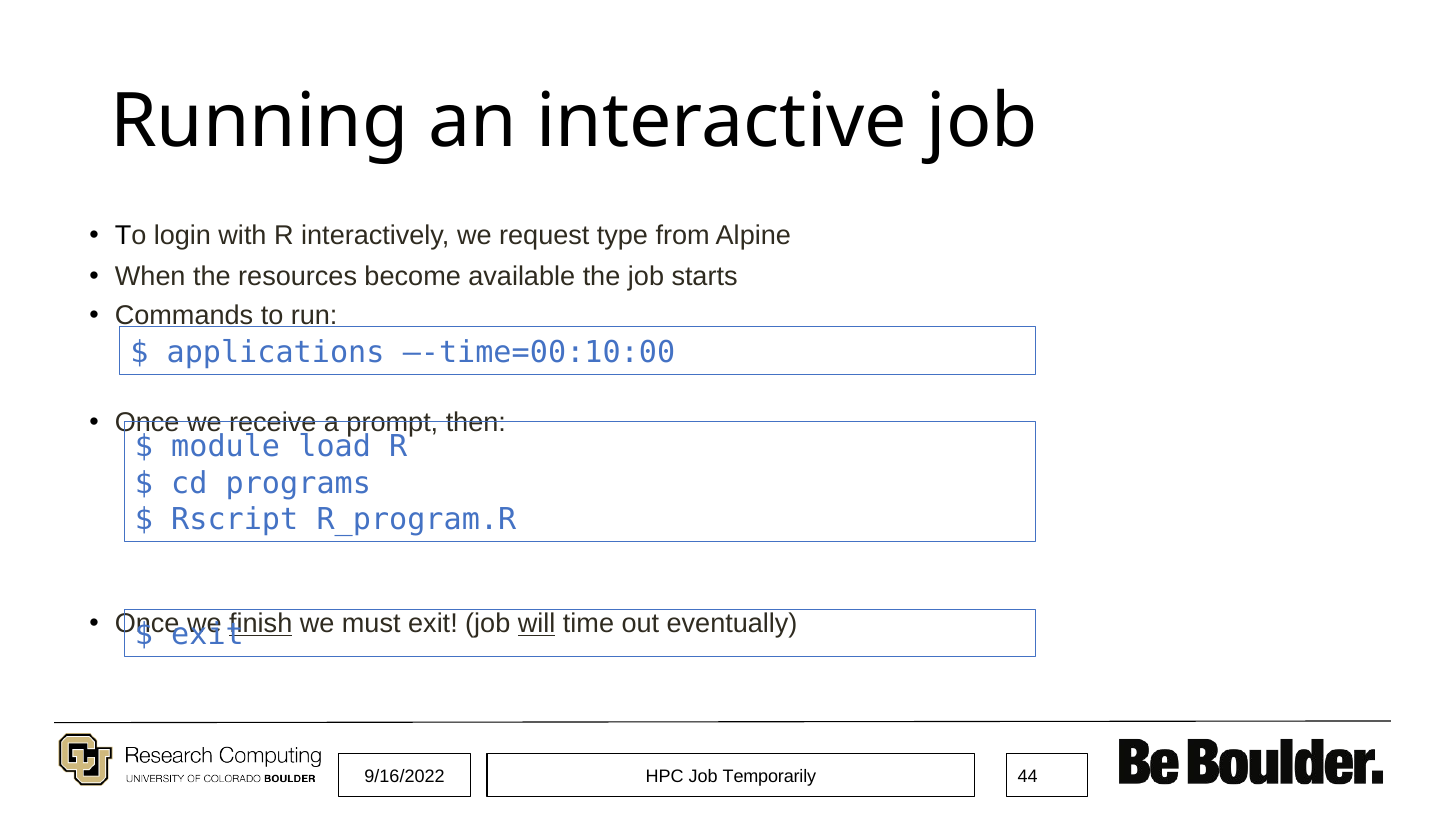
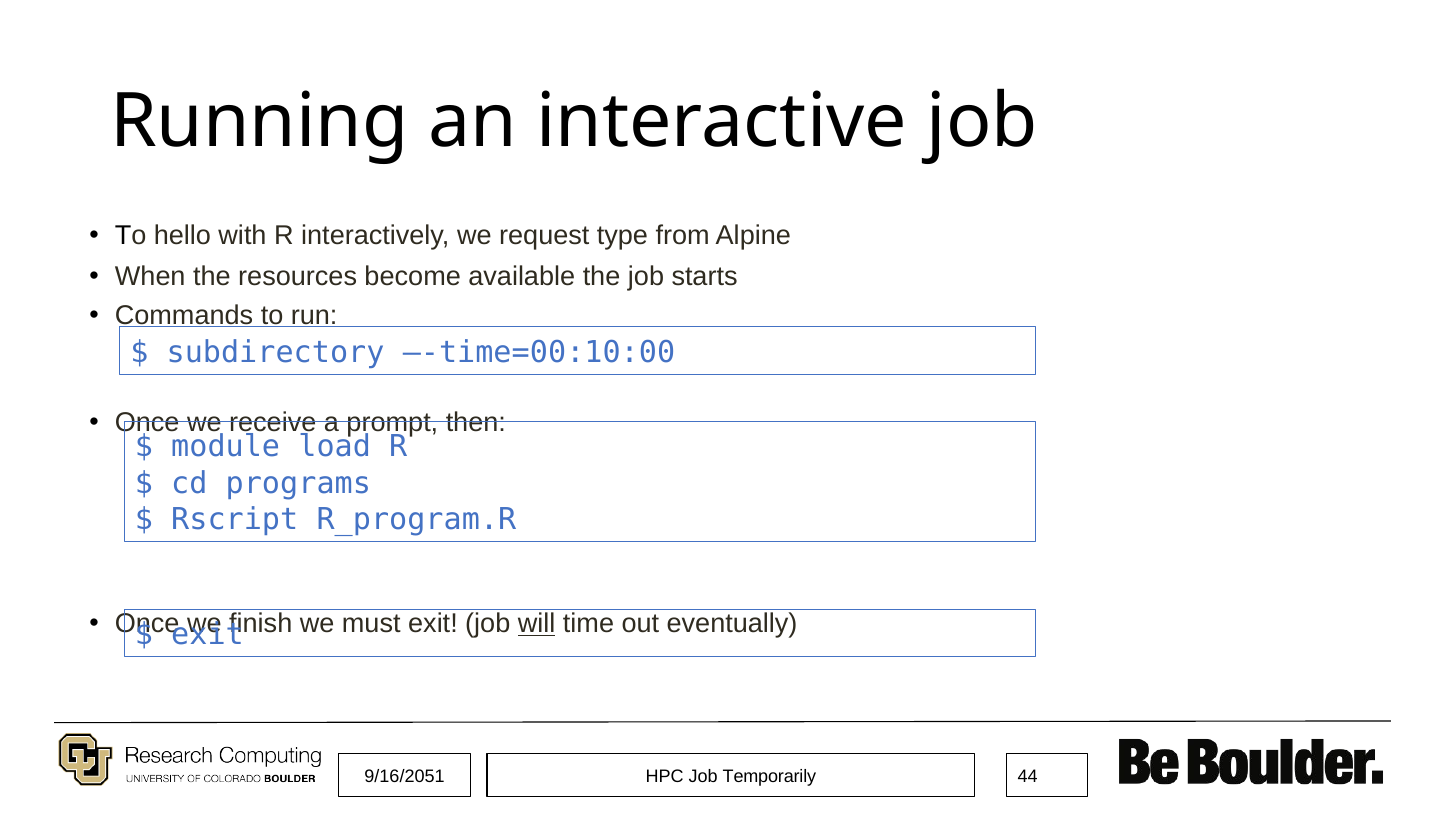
login: login -> hello (182, 235)
applications: applications -> subdirectory (276, 352)
finish underline: present -> none (261, 624)
9/16/2022: 9/16/2022 -> 9/16/2051 (405, 776)
